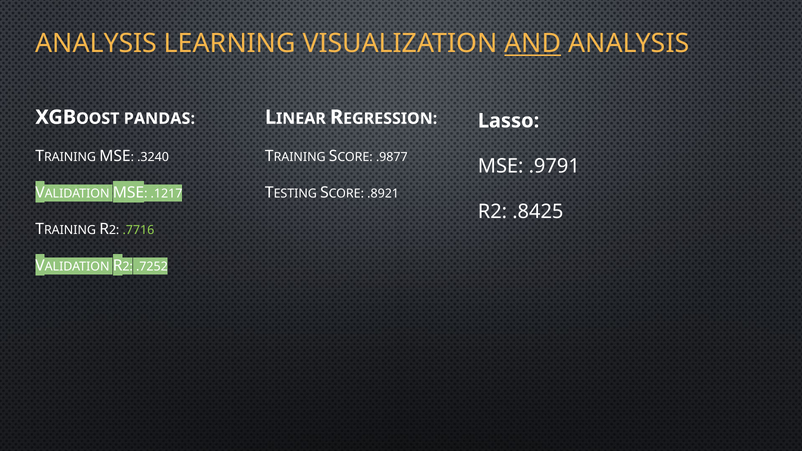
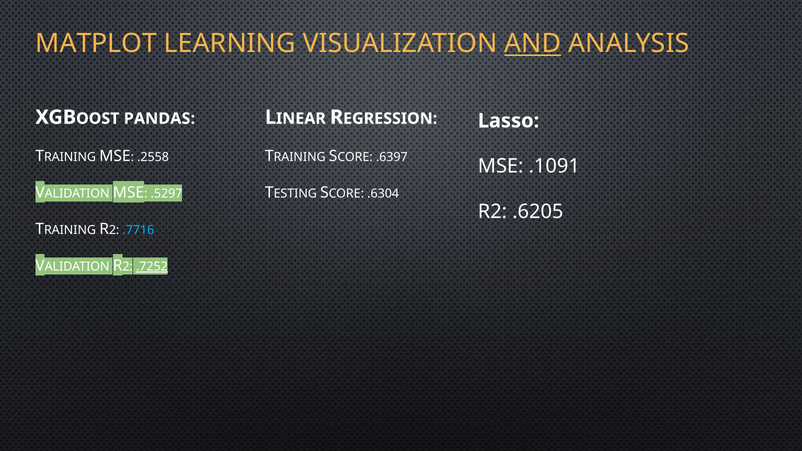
ANALYSIS: ANALYSIS -> MATPLOT (96, 44)
.3240: .3240 -> .2558 (153, 157)
.9877: .9877 -> .6397 (392, 157)
.9791: .9791 -> .1091 (554, 166)
.1217: .1217 -> .5297 (167, 194)
.8921: .8921 -> .6304 (383, 194)
.8425: .8425 -> .6205 (538, 212)
.7716 colour: light green -> light blue (138, 230)
.7252 underline: none -> present (152, 267)
